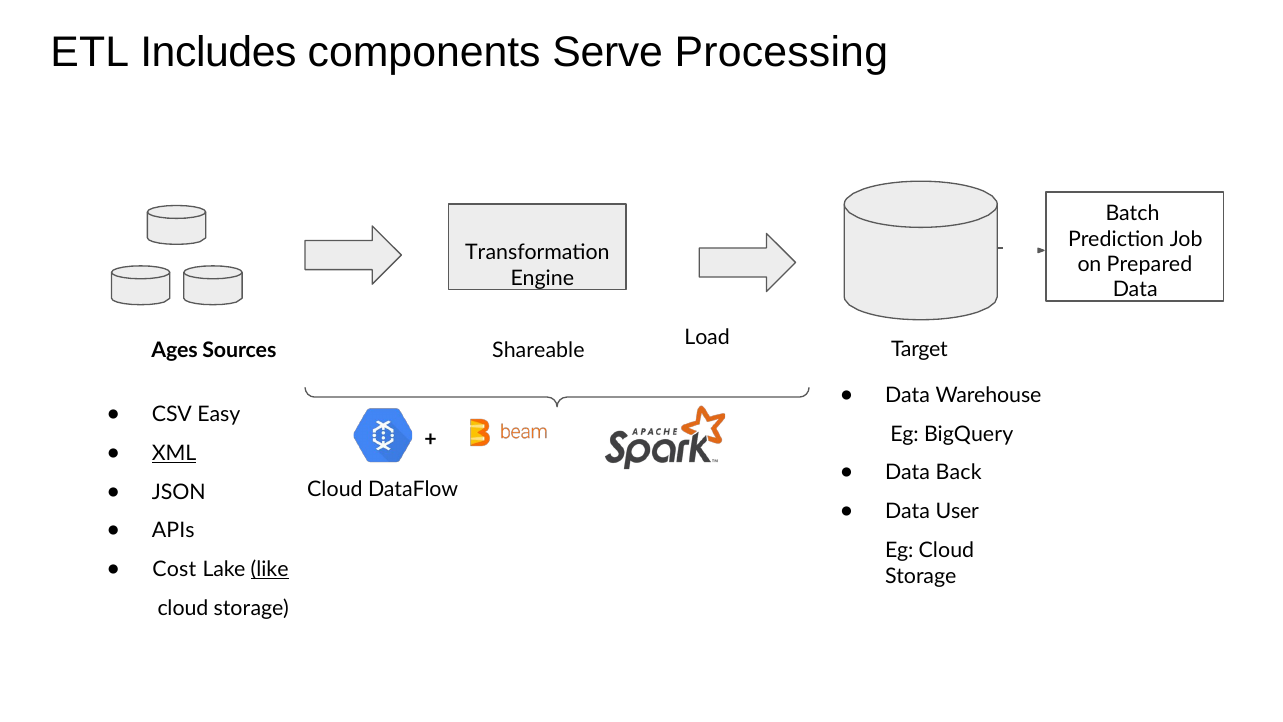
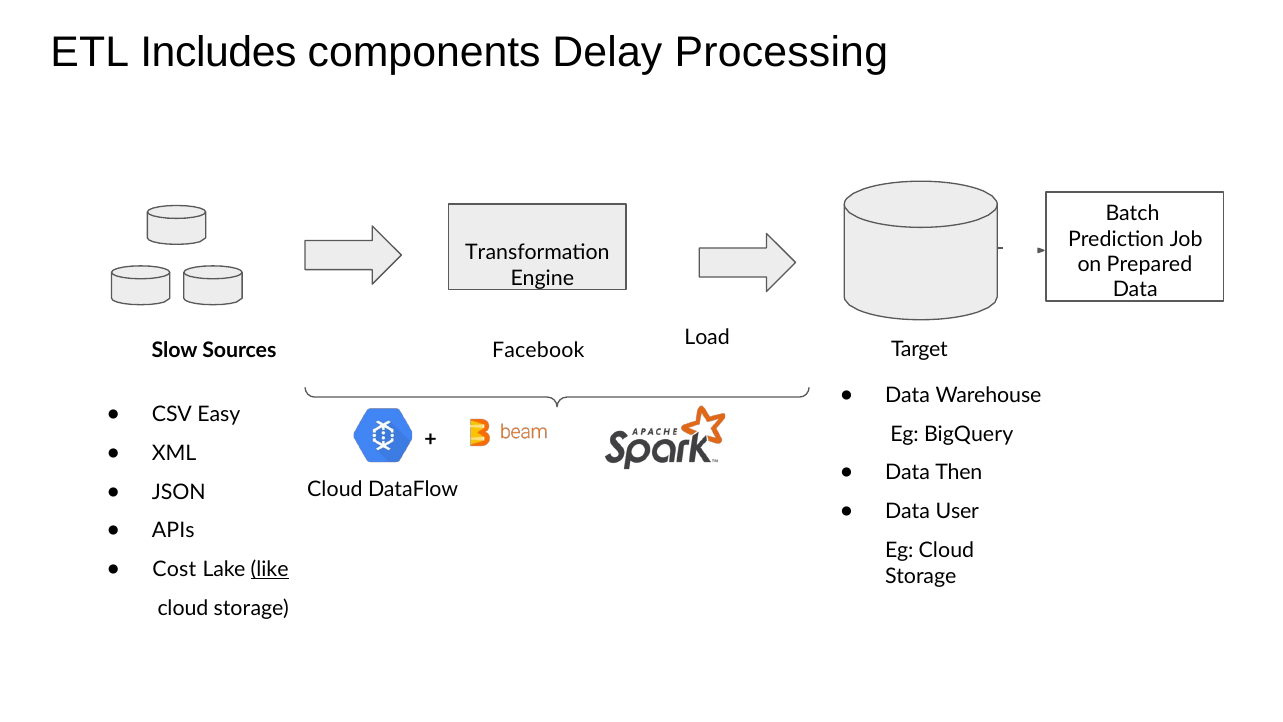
Serve: Serve -> Delay (607, 52)
Ages: Ages -> Slow (175, 350)
Shareable: Shareable -> Facebook (538, 350)
XML underline: present -> none (174, 453)
Back: Back -> Then (959, 473)
